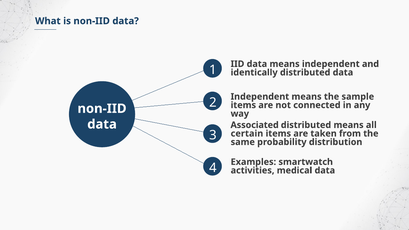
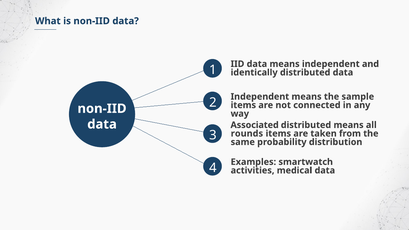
certain: certain -> rounds (247, 134)
